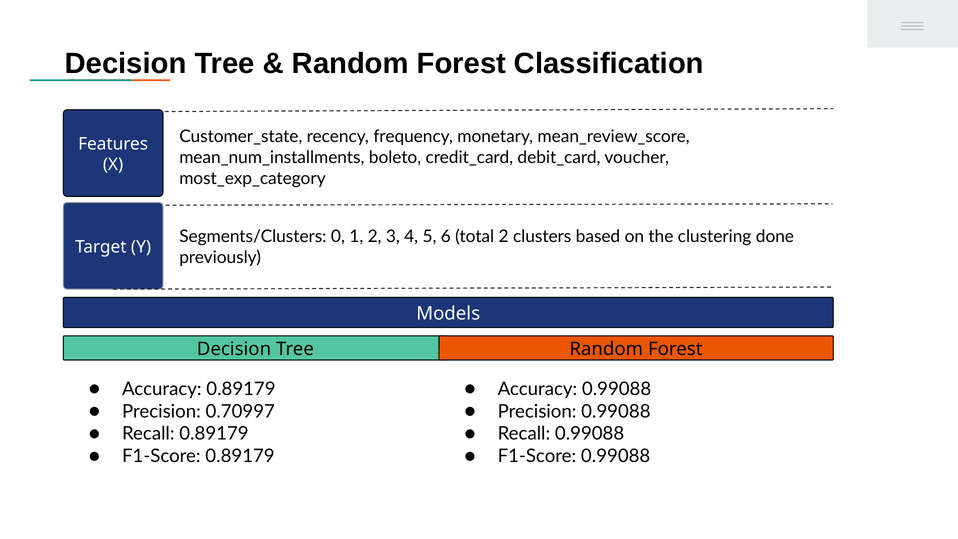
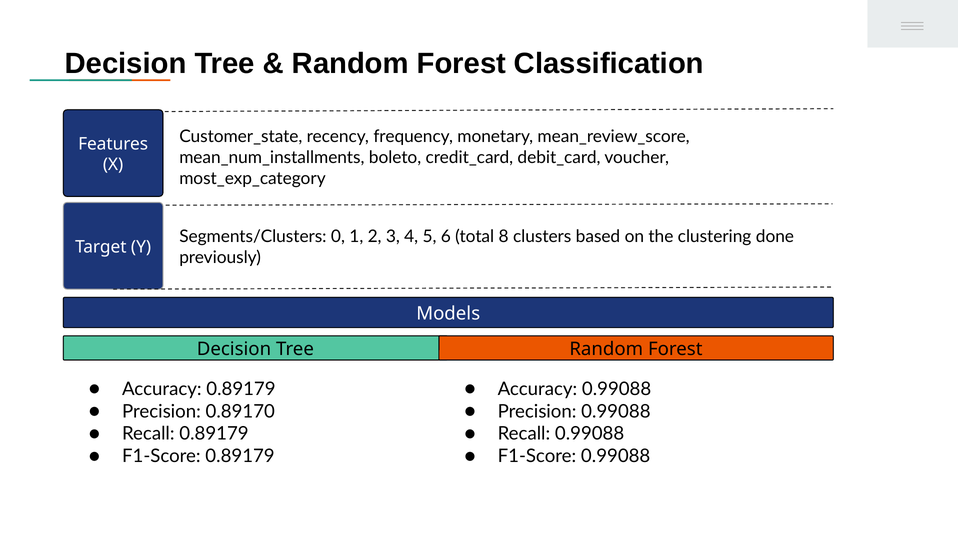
total 2: 2 -> 8 (504, 237)
0.70997: 0.70997 -> 0.89170 (240, 411)
